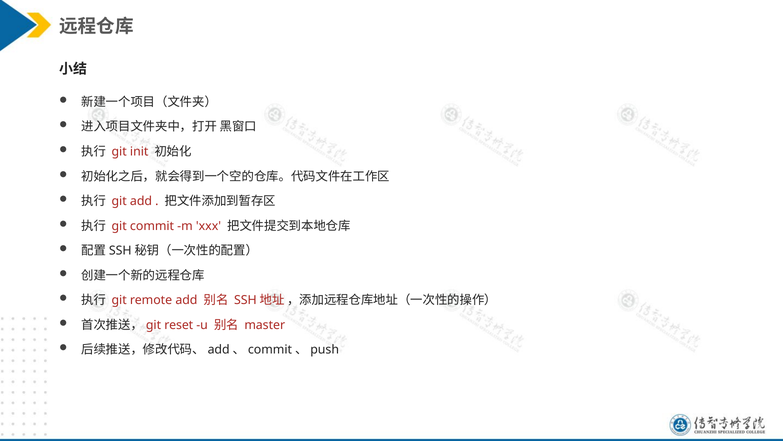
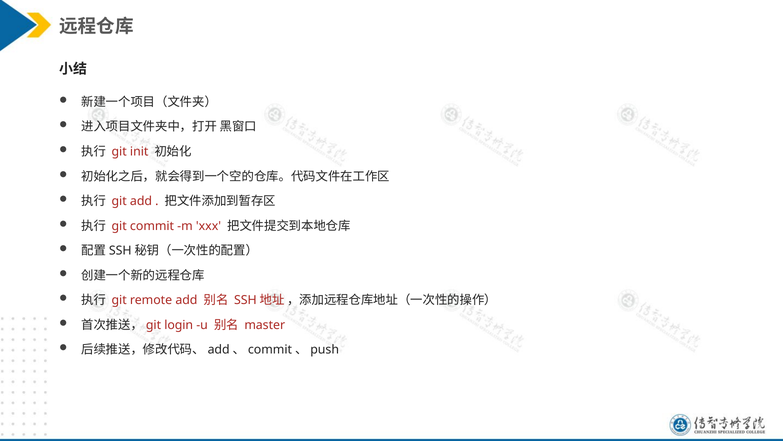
reset: reset -> login (179, 325)
